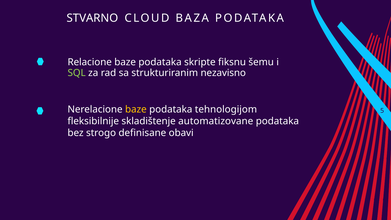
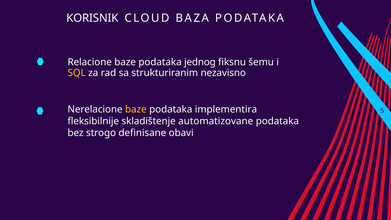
STVARNO: STVARNO -> KORISNIK (92, 18)
skripte: skripte -> jednog (200, 62)
SQL colour: light green -> yellow (77, 73)
tehnologijom: tehnologijom -> implementira (226, 109)
